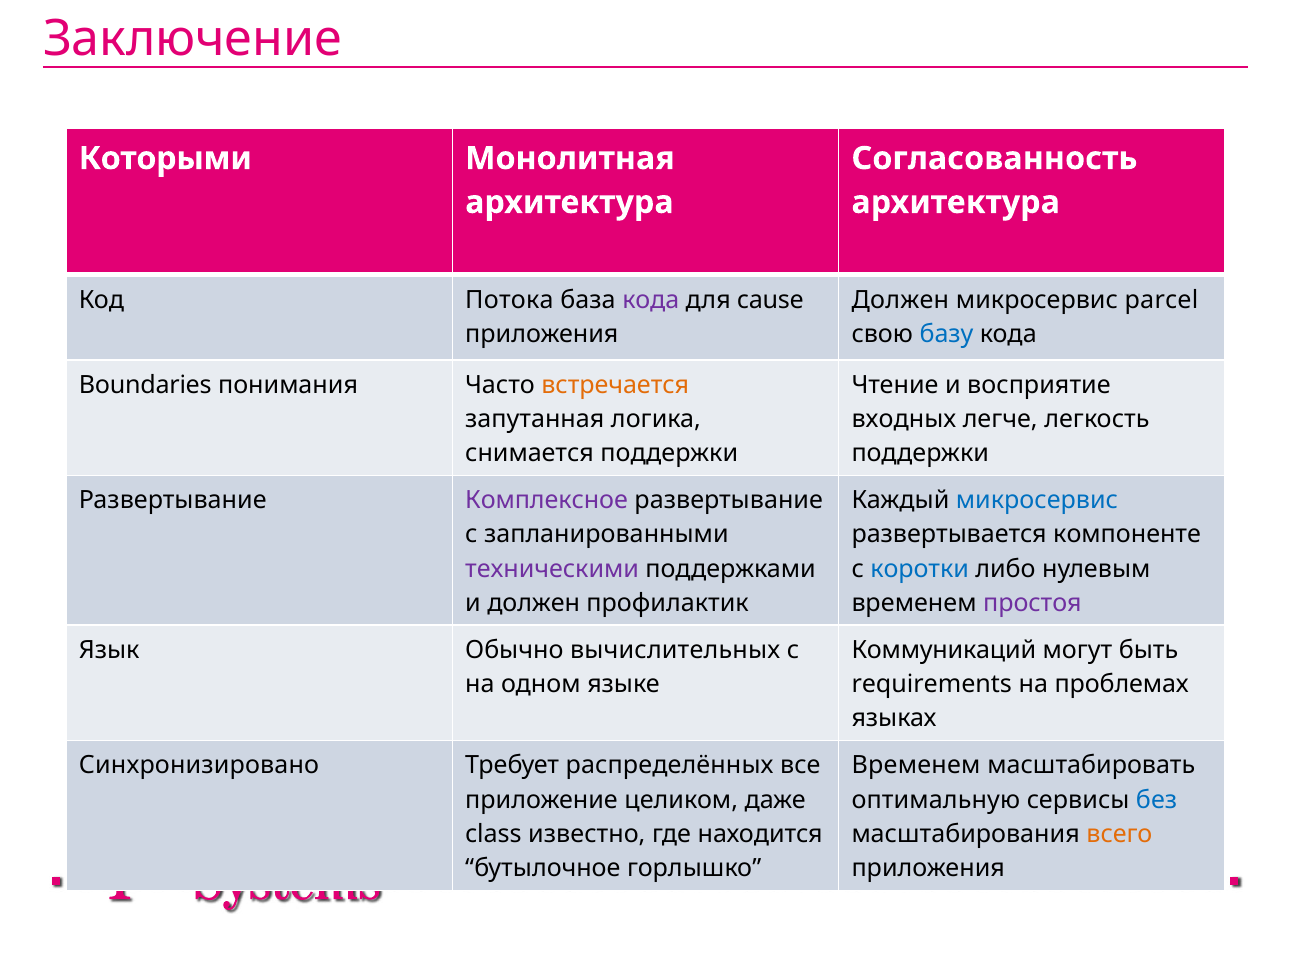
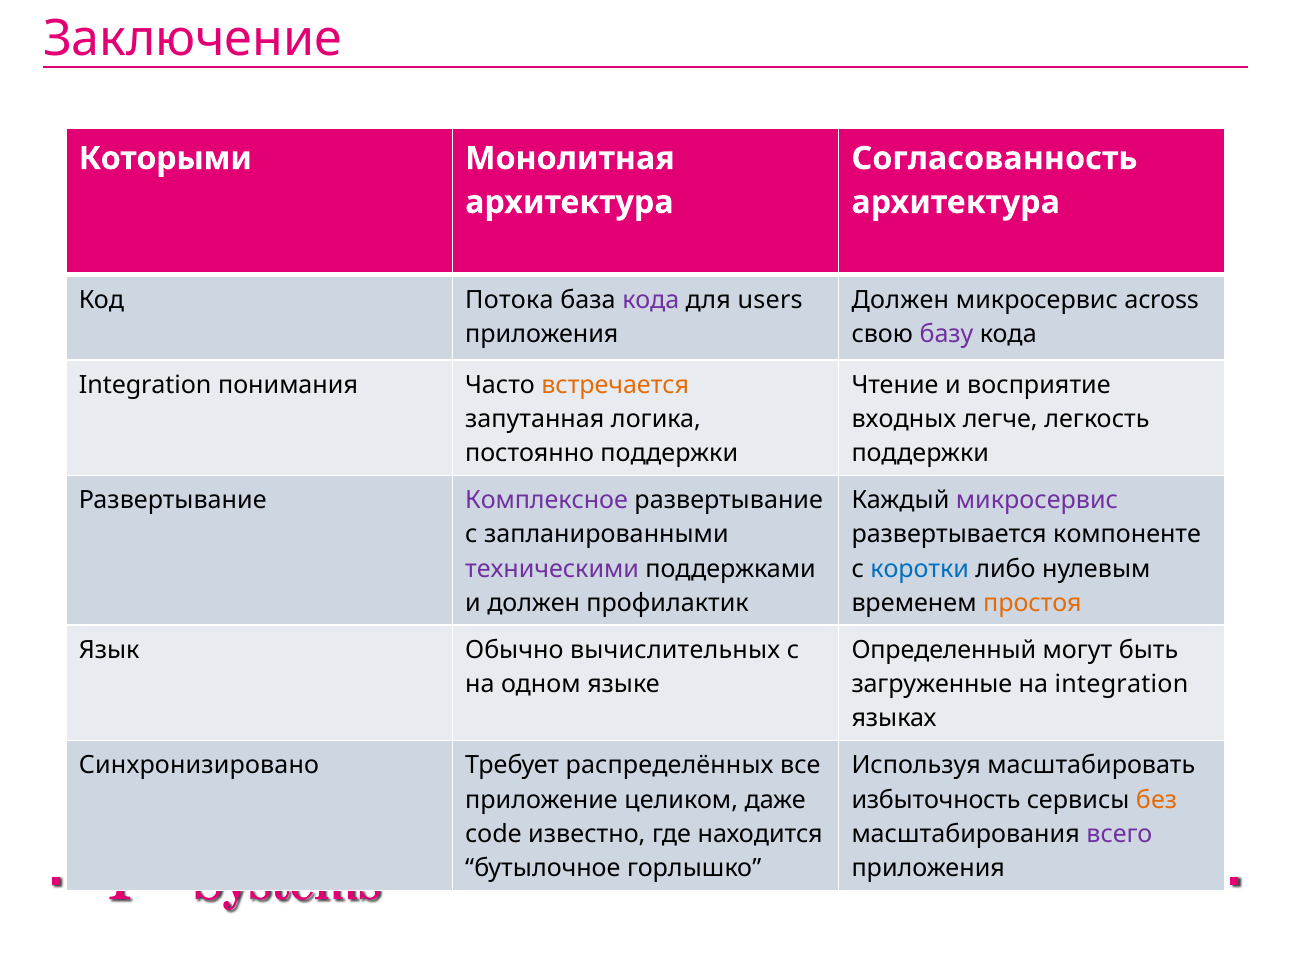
cause: cause -> users (770, 300)
parcel: parcel -> across (1162, 300)
базу colour: blue -> purple (947, 334)
Boundaries: Boundaries -> Integration (145, 385)
снимается: снимается -> постоянно (530, 453)
микросервис colour: blue -> purple (1037, 500)
простоя colour: purple -> orange (1032, 603)
Коммуникаций: Коммуникаций -> Определенный (944, 650)
requirements: requirements -> загруженные (932, 684)
на проблемах: проблемах -> integration (1121, 684)
Временем: Временем -> Используя (916, 766)
оптимальную: оптимальную -> избыточность (936, 800)
без colour: blue -> orange (1157, 800)
class: class -> code (493, 834)
всего colour: orange -> purple (1119, 834)
